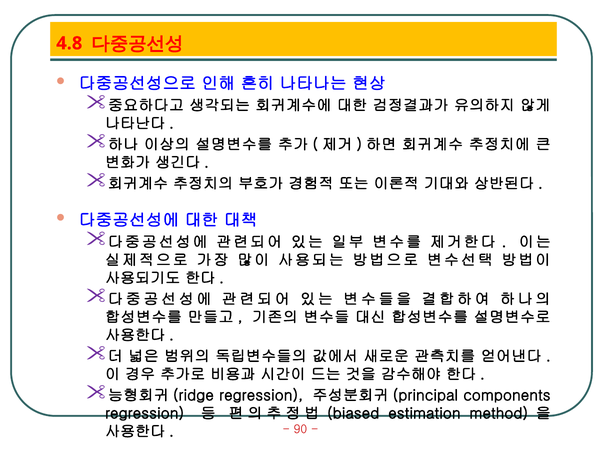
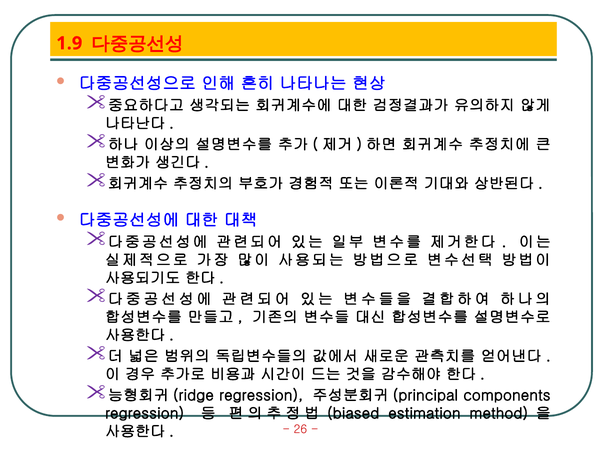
4.8: 4.8 -> 1.9 (69, 43)
90: 90 -> 26 (300, 430)
